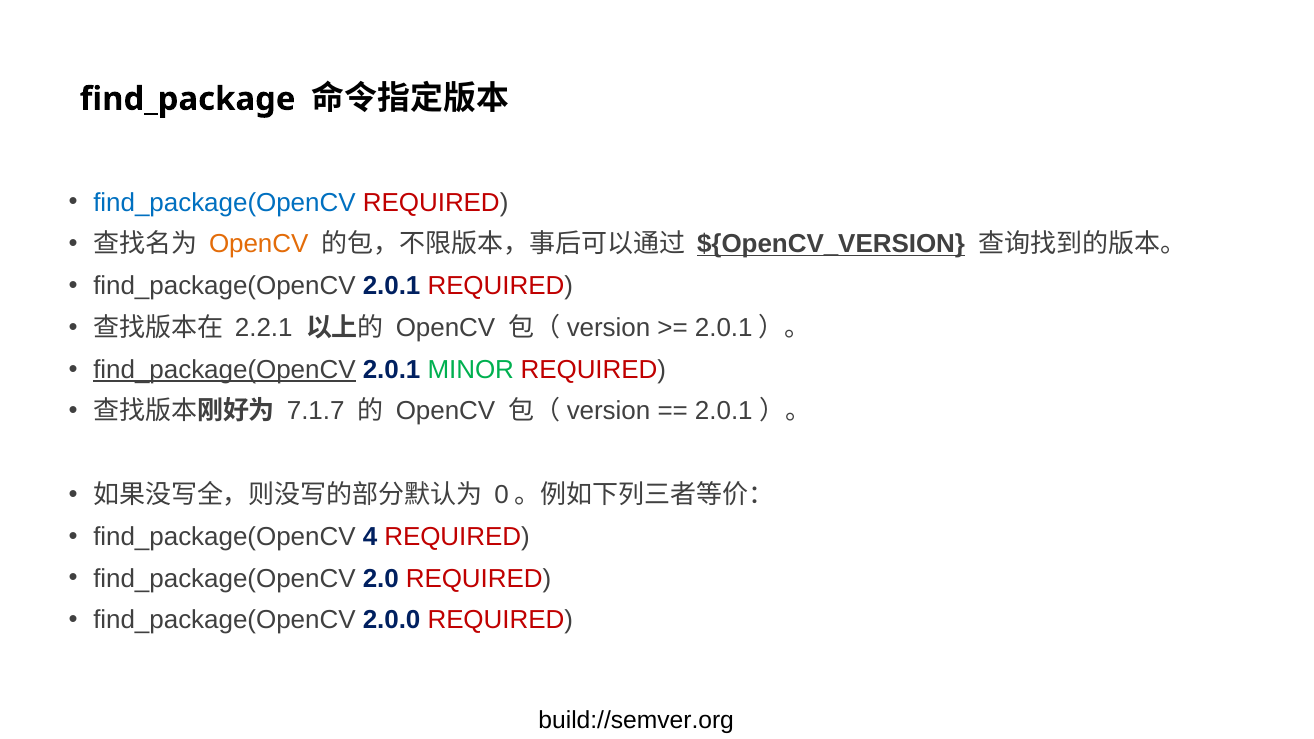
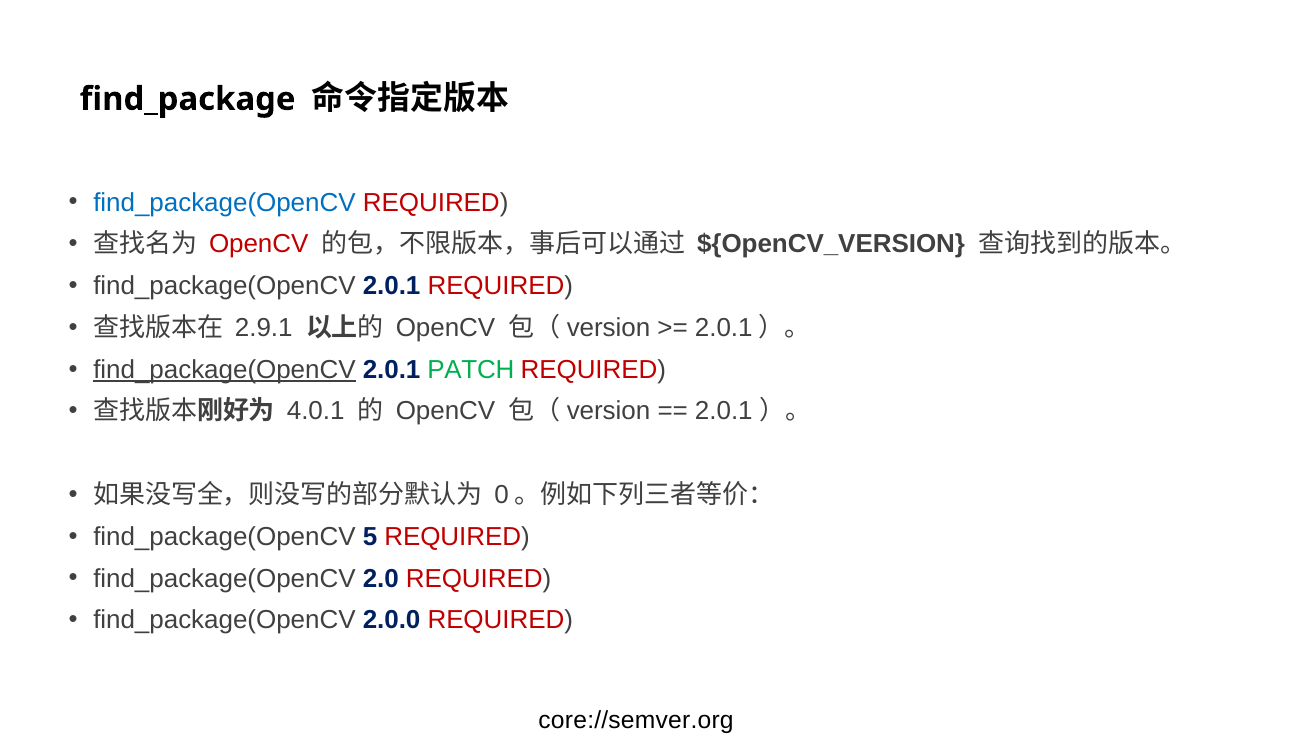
OpenCV colour: orange -> red (259, 244)
${OpenCV_VERSION underline: present -> none (831, 244)
2.2.1: 2.2.1 -> 2.9.1 (264, 328)
MINOR: MINOR -> PATCH (471, 370)
7.1.7: 7.1.7 -> 4.0.1 (316, 411)
4: 4 -> 5 (370, 537)
build://semver.org: build://semver.org -> core://semver.org (636, 721)
